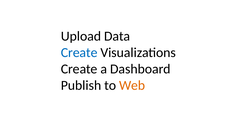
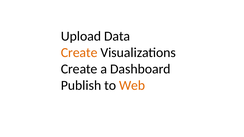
Create colour: blue -> orange (79, 53)
